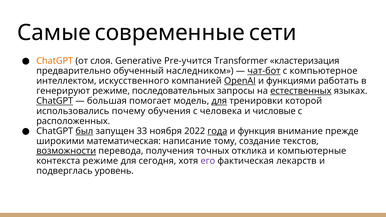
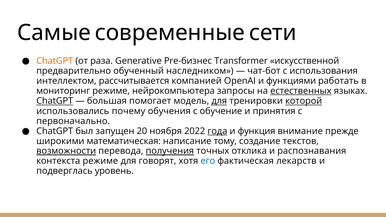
слоя: слоя -> раза (102, 61)
Pre-учится: Pre-учится -> Pre-бизнес (188, 61)
кластеризация: кластеризация -> искусственной (305, 61)
чат-бот underline: present -> none (264, 71)
компьютерное: компьютерное -> использования (324, 71)
искусственного: искусственного -> рассчитывается (134, 81)
OpenAI underline: present -> none (240, 81)
генерируют: генерируют -> мониторинг (63, 91)
последовательных: последовательных -> нейрокомпьютера (173, 91)
которой underline: none -> present (304, 101)
человека: человека -> обучение (221, 111)
числовые: числовые -> принятия (274, 111)
расположенных: расположенных -> первоначально (73, 121)
был underline: present -> none (84, 131)
33: 33 -> 20 (142, 131)
получения underline: none -> present (170, 151)
компьютерные: компьютерные -> распознавания (312, 151)
сегодня: сегодня -> говорят (157, 161)
его colour: purple -> blue (208, 161)
